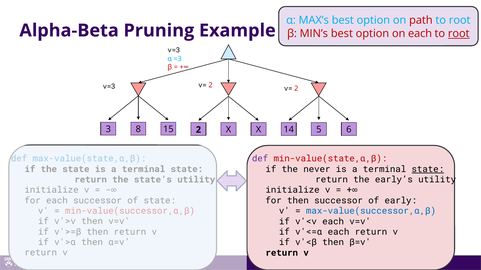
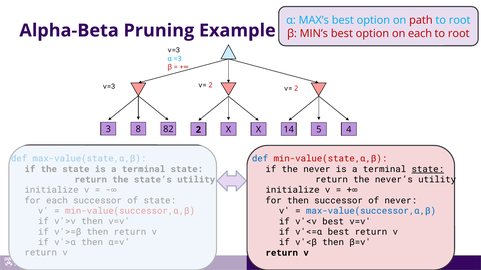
root underline: present -> none (459, 34)
15: 15 -> 82 (168, 130)
6: 6 -> 4 (349, 130)
def colour: purple -> blue (260, 159)
early’s: early’s -> never’s (394, 180)
of early: early -> never (401, 201)
v'<v each: each -> best (333, 222)
v'<=α each: each -> best (339, 232)
